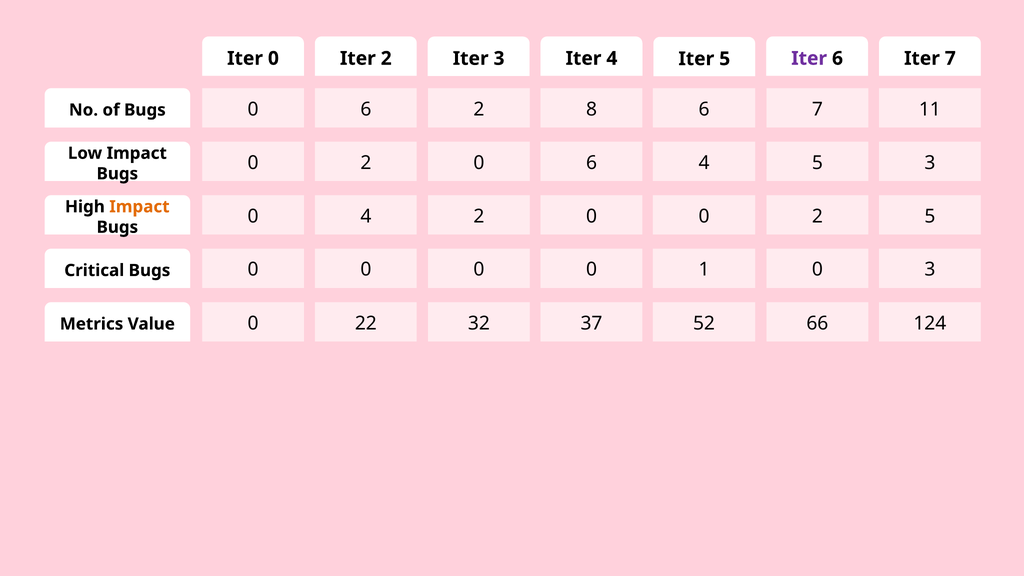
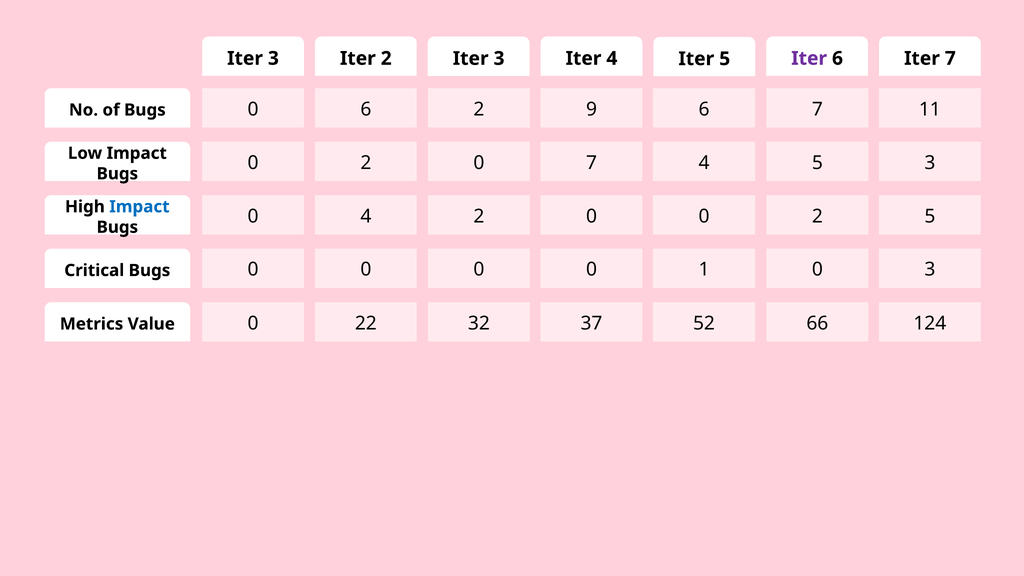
0: 0 -> 3 (273, 58)
8: 8 -> 9 (592, 109)
0 6: 6 -> 7 (592, 163)
Impact colour: orange -> blue (139, 207)
